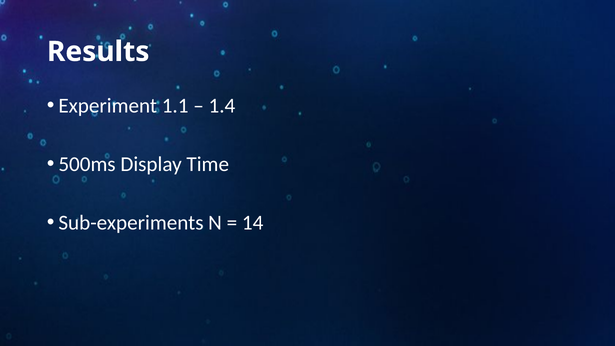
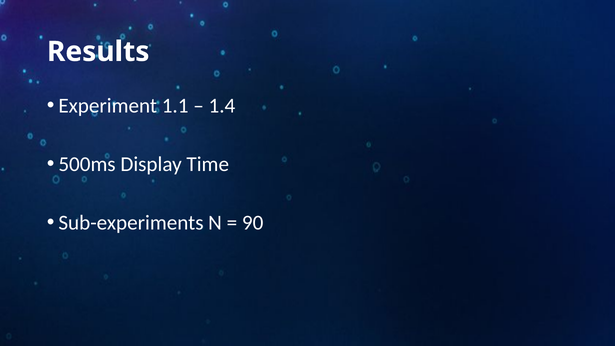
14: 14 -> 90 (253, 223)
